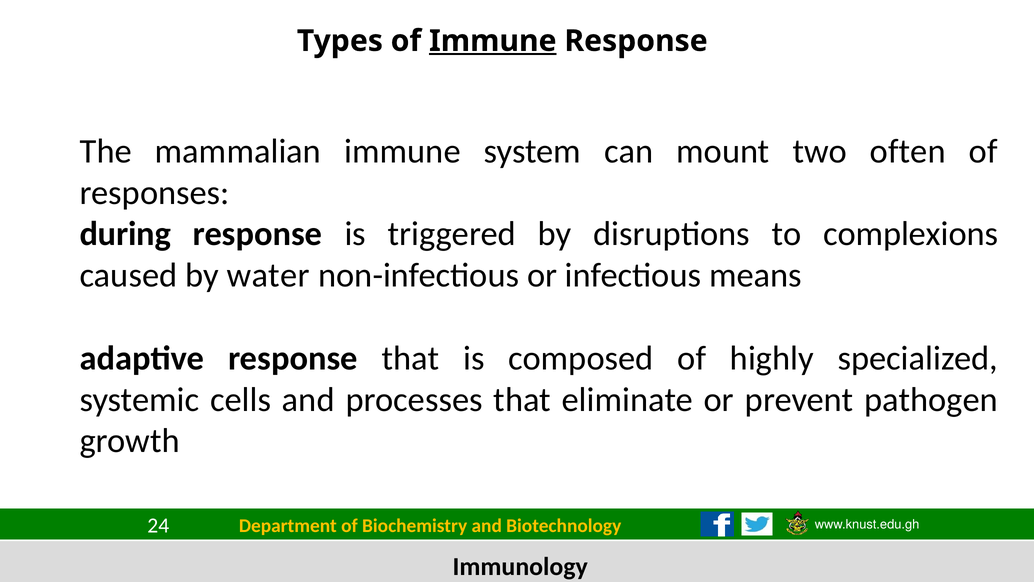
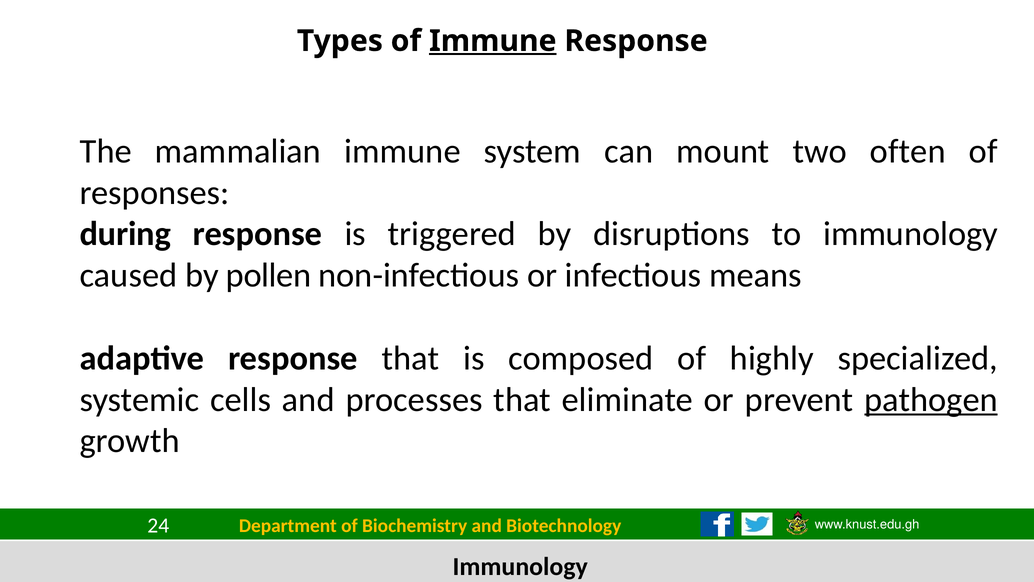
to complexions: complexions -> immunology (911, 234)
water: water -> pollen (269, 275)
pathogen underline: none -> present (931, 399)
